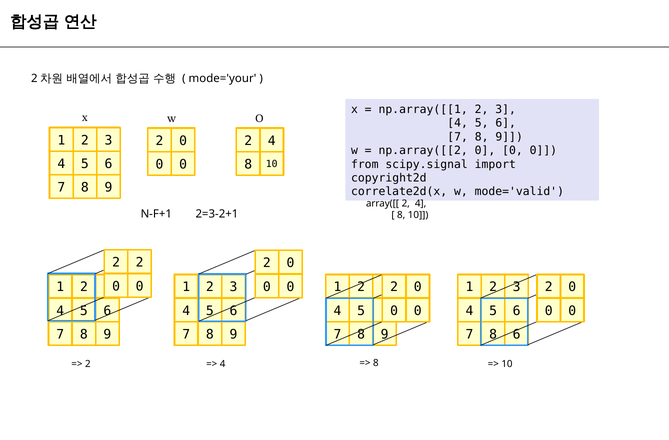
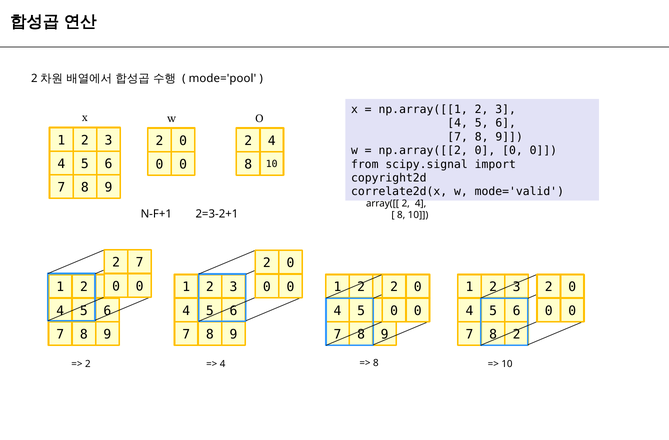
mode='your: mode='your -> mode='pool (222, 78)
2 2: 2 -> 7 (140, 262)
8 6: 6 -> 2 (517, 334)
